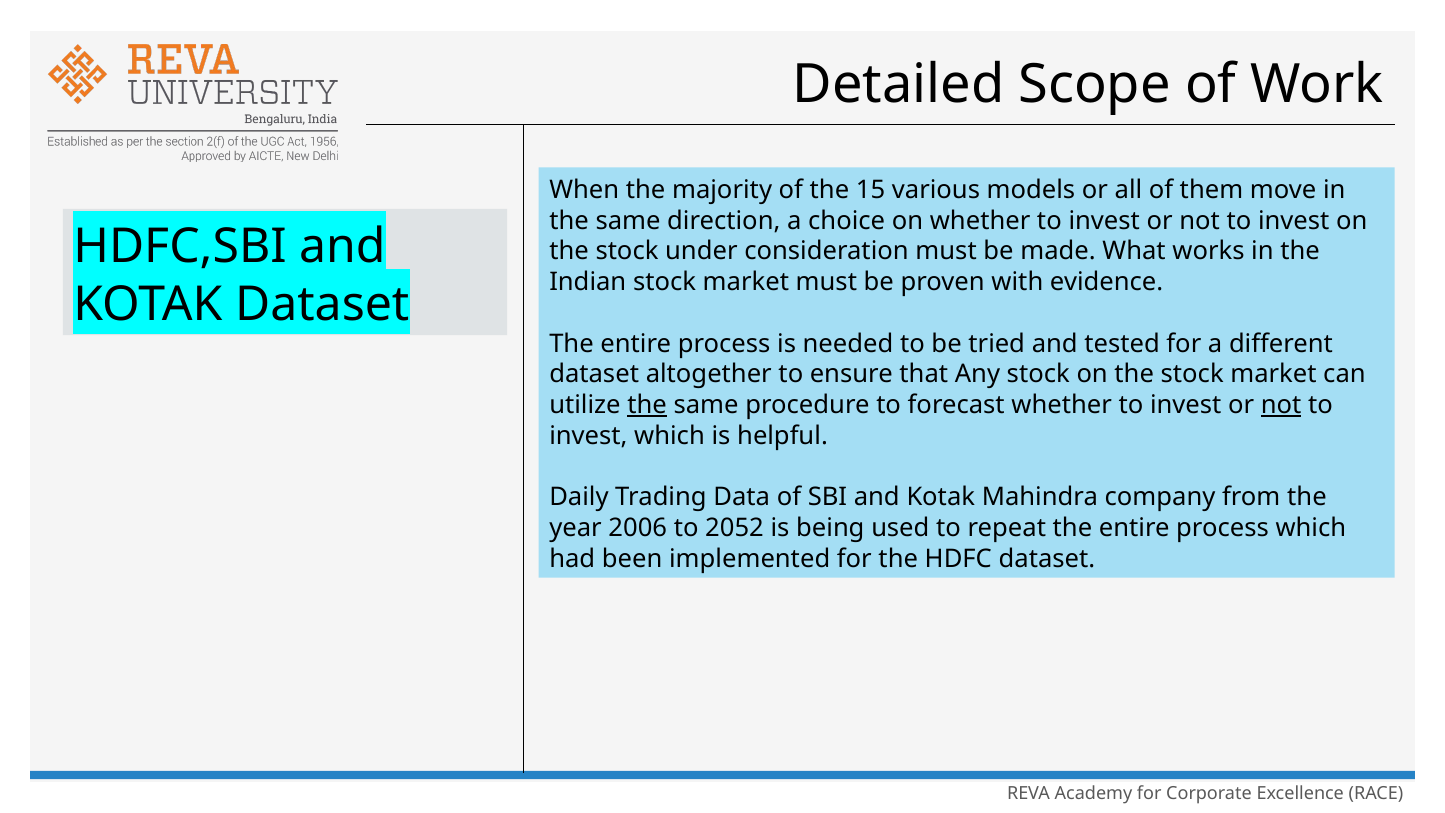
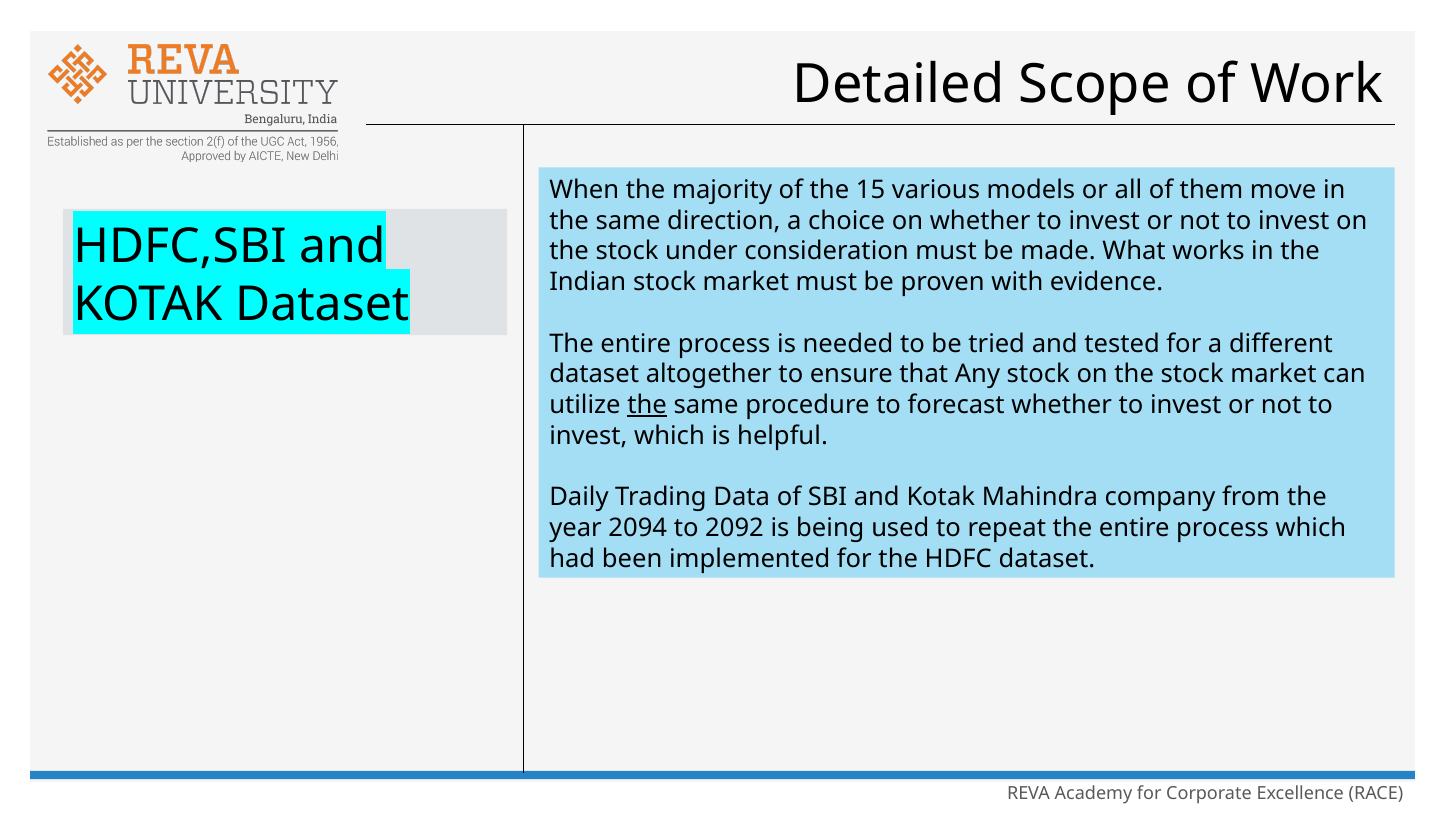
not underline: present -> none (1281, 405)
2006: 2006 -> 2094 (638, 528)
2052: 2052 -> 2092 (735, 528)
